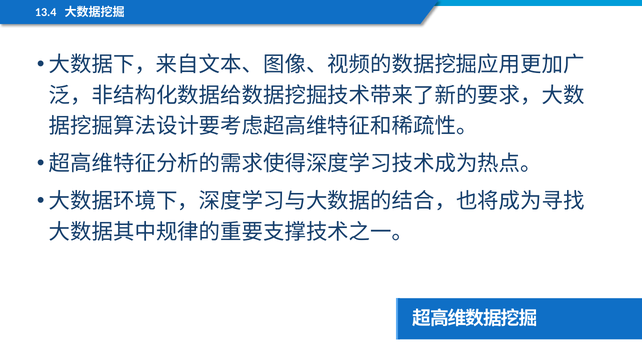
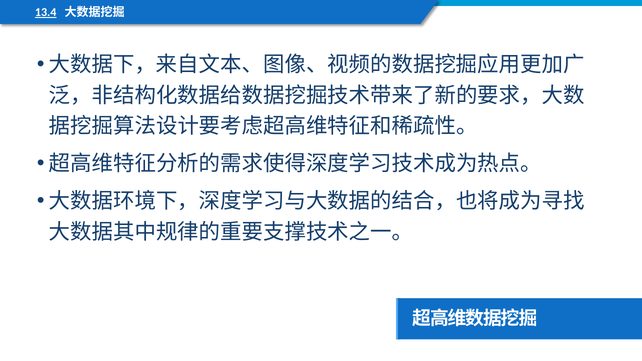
13.4 underline: none -> present (46, 12)
